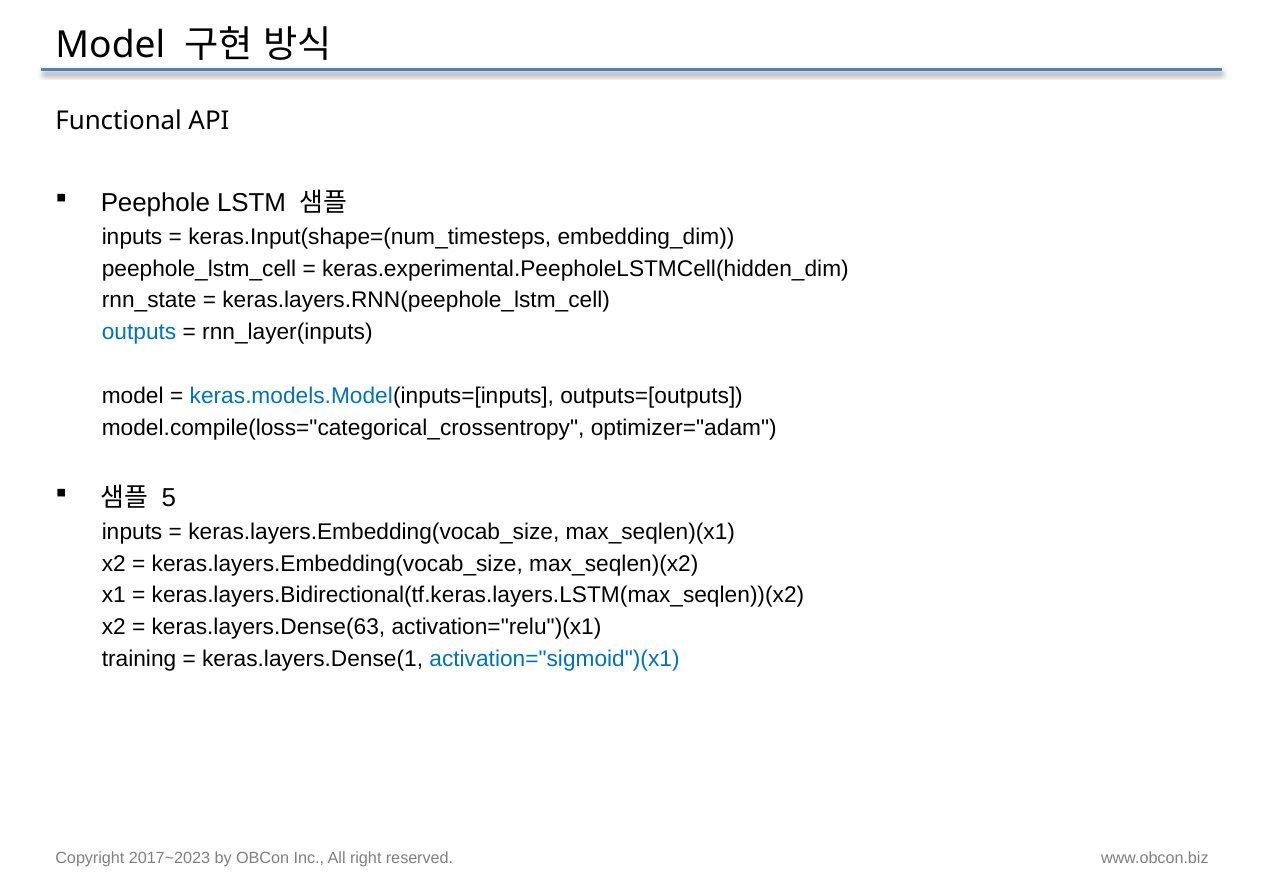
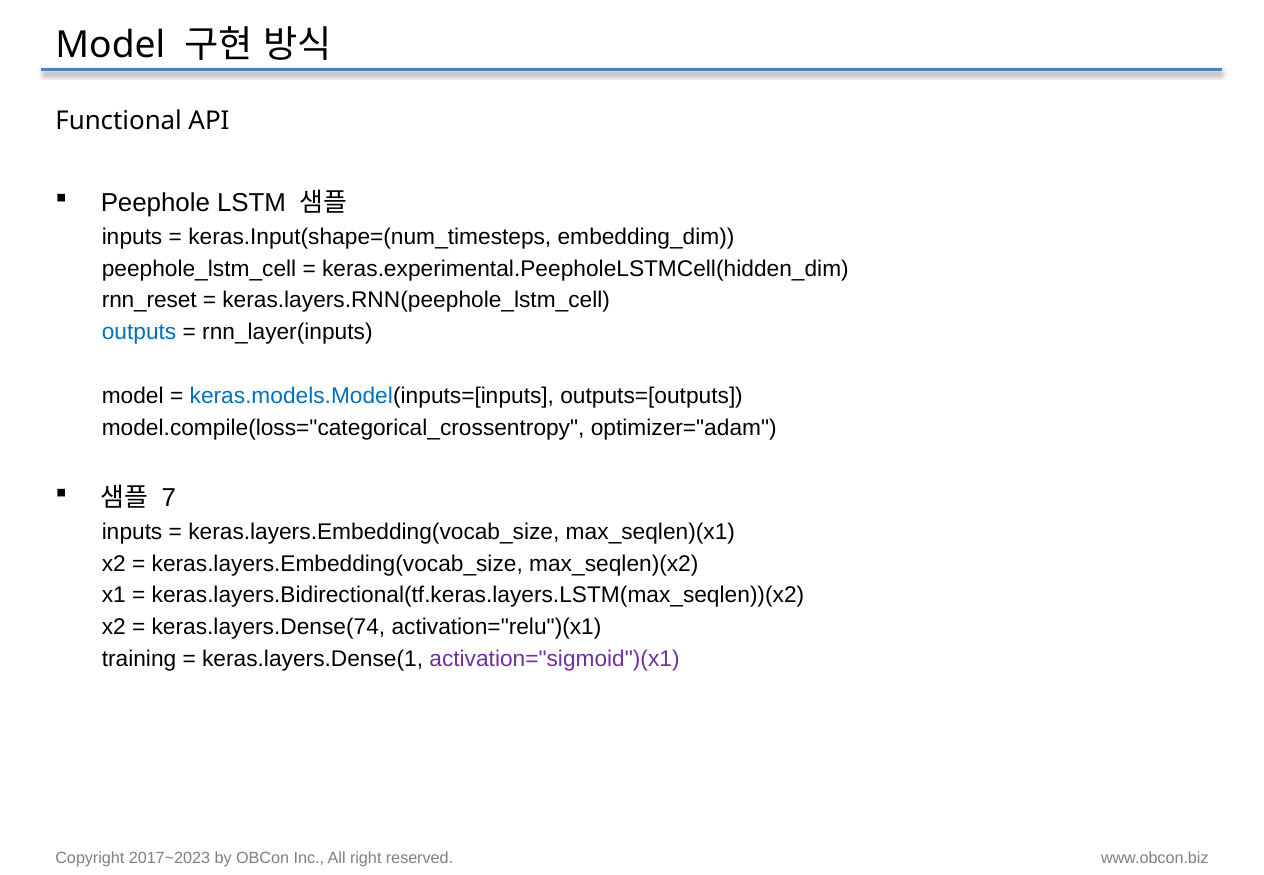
rnn_state: rnn_state -> rnn_reset (149, 300)
5: 5 -> 7 (169, 498)
keras.layers.Dense(63: keras.layers.Dense(63 -> keras.layers.Dense(74 (268, 627)
activation="sigmoid")(x1 colour: blue -> purple (554, 659)
